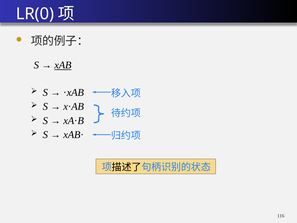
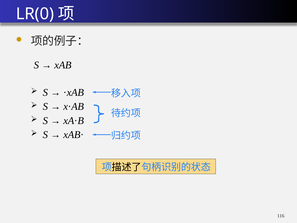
xAB underline: present -> none (63, 65)
